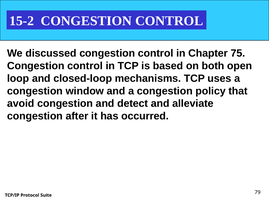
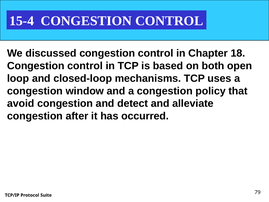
15-2: 15-2 -> 15-4 (22, 21)
75: 75 -> 18 (238, 53)
